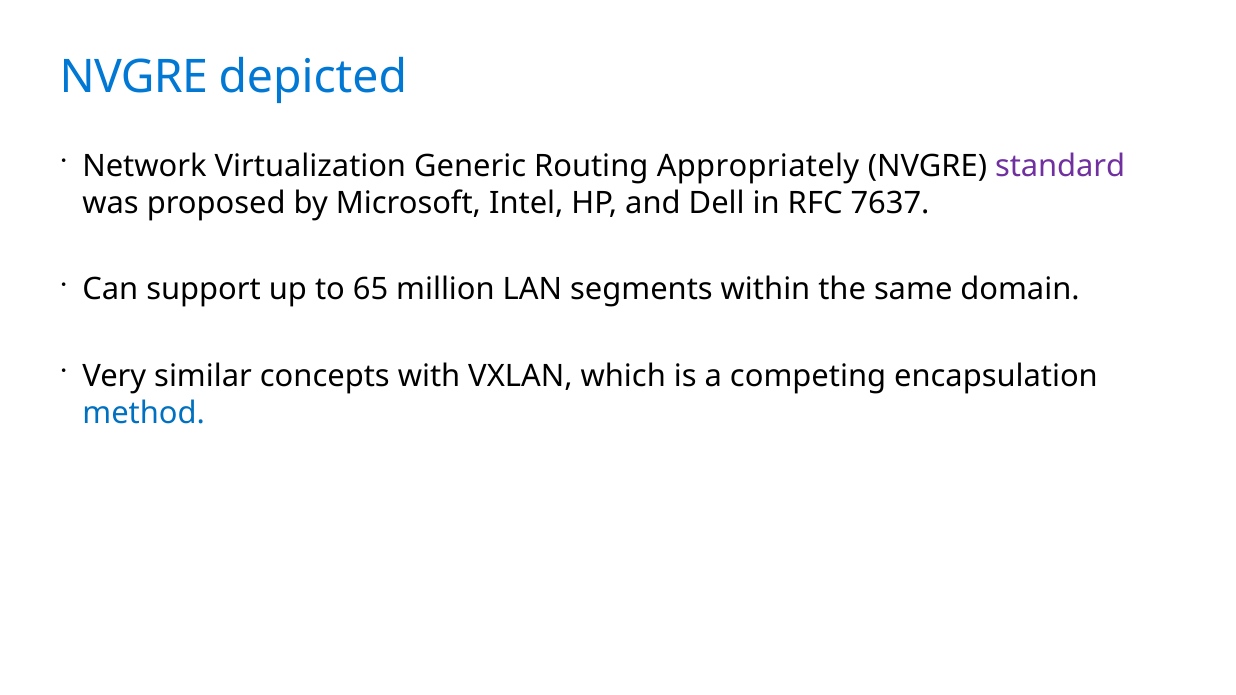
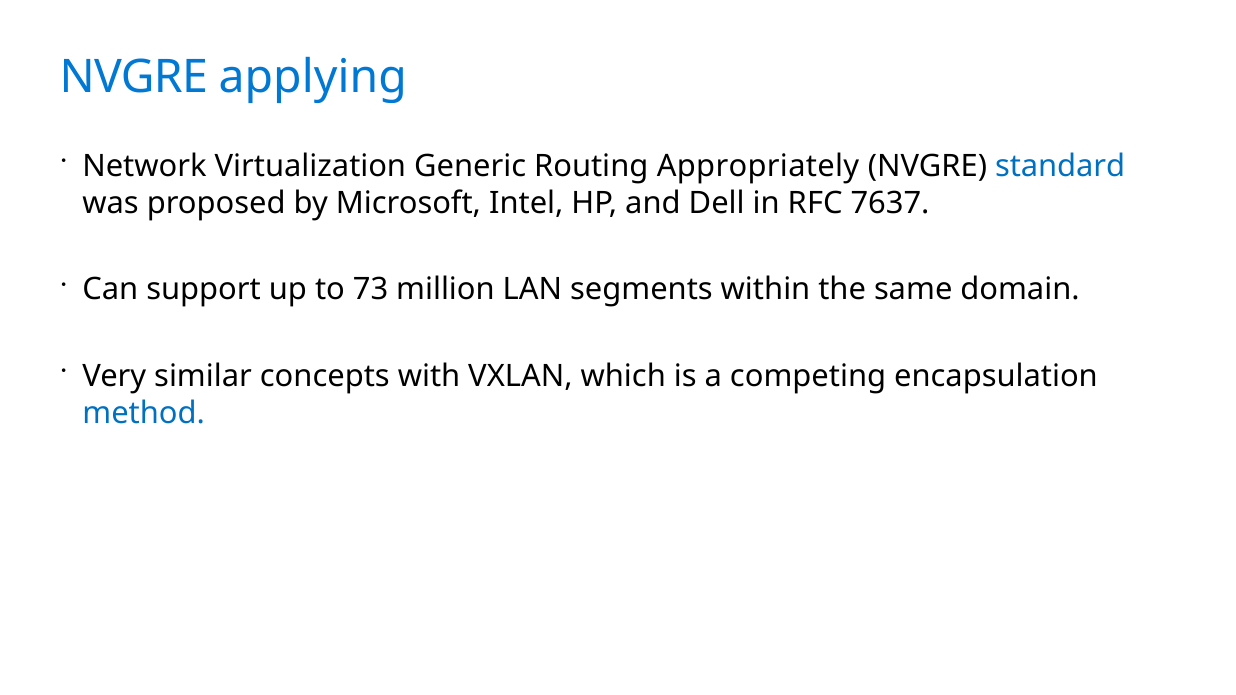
depicted: depicted -> applying (313, 77)
standard colour: purple -> blue (1060, 166)
65: 65 -> 73 (371, 290)
